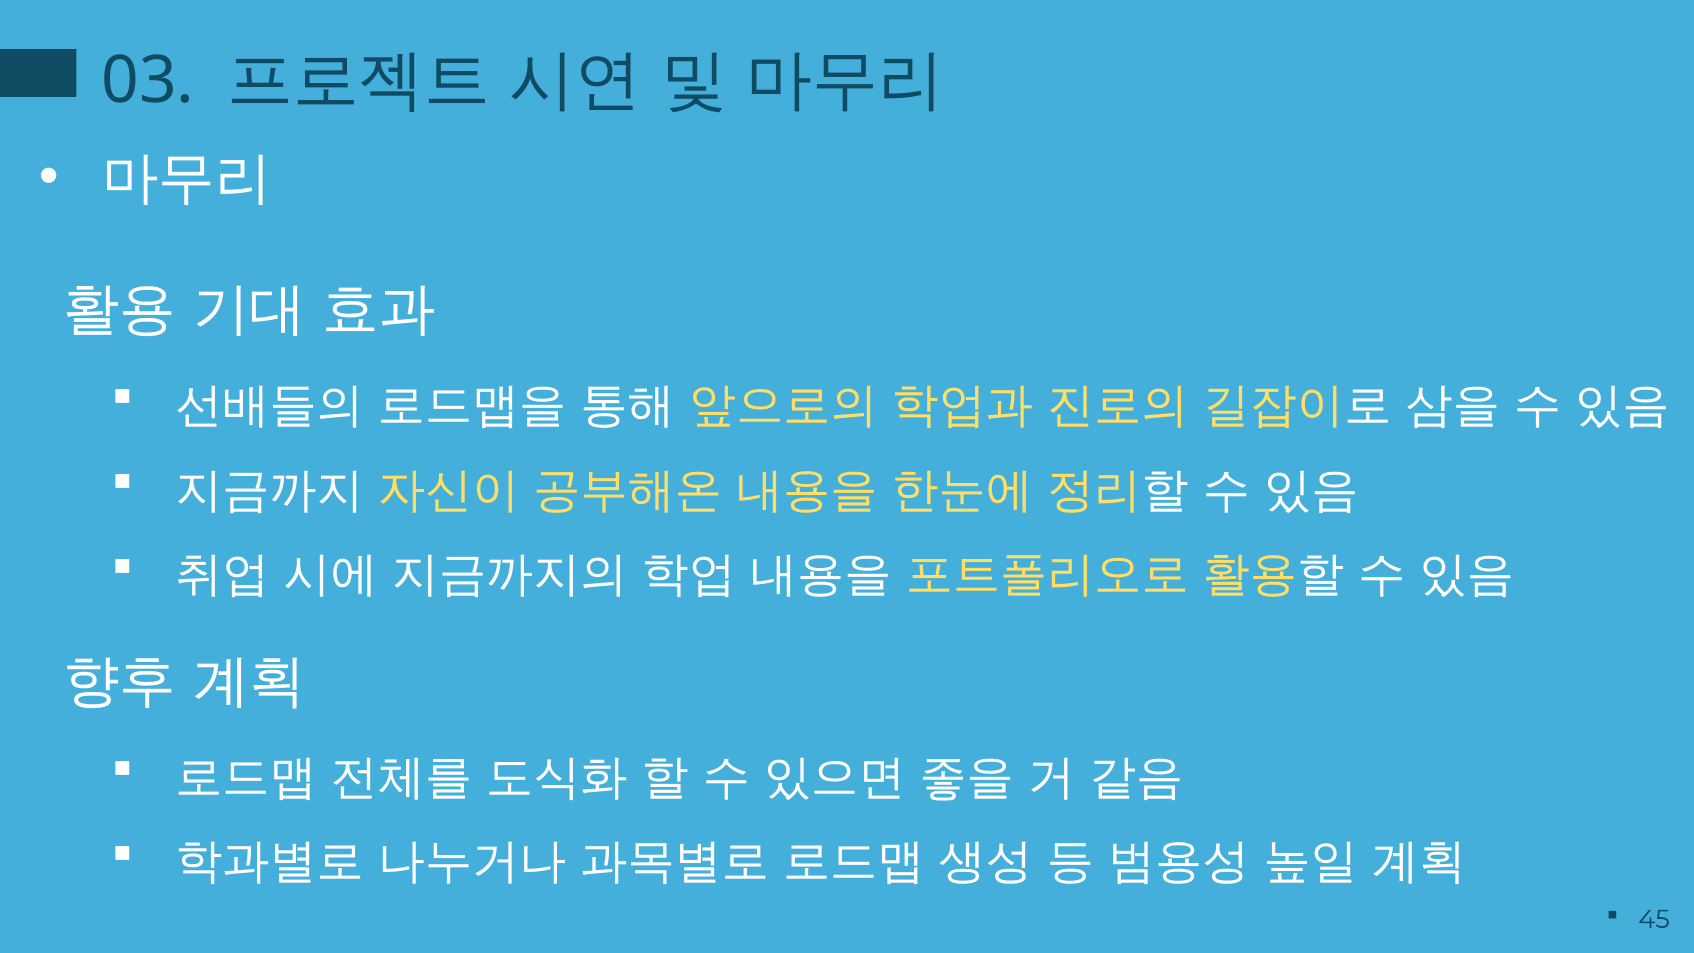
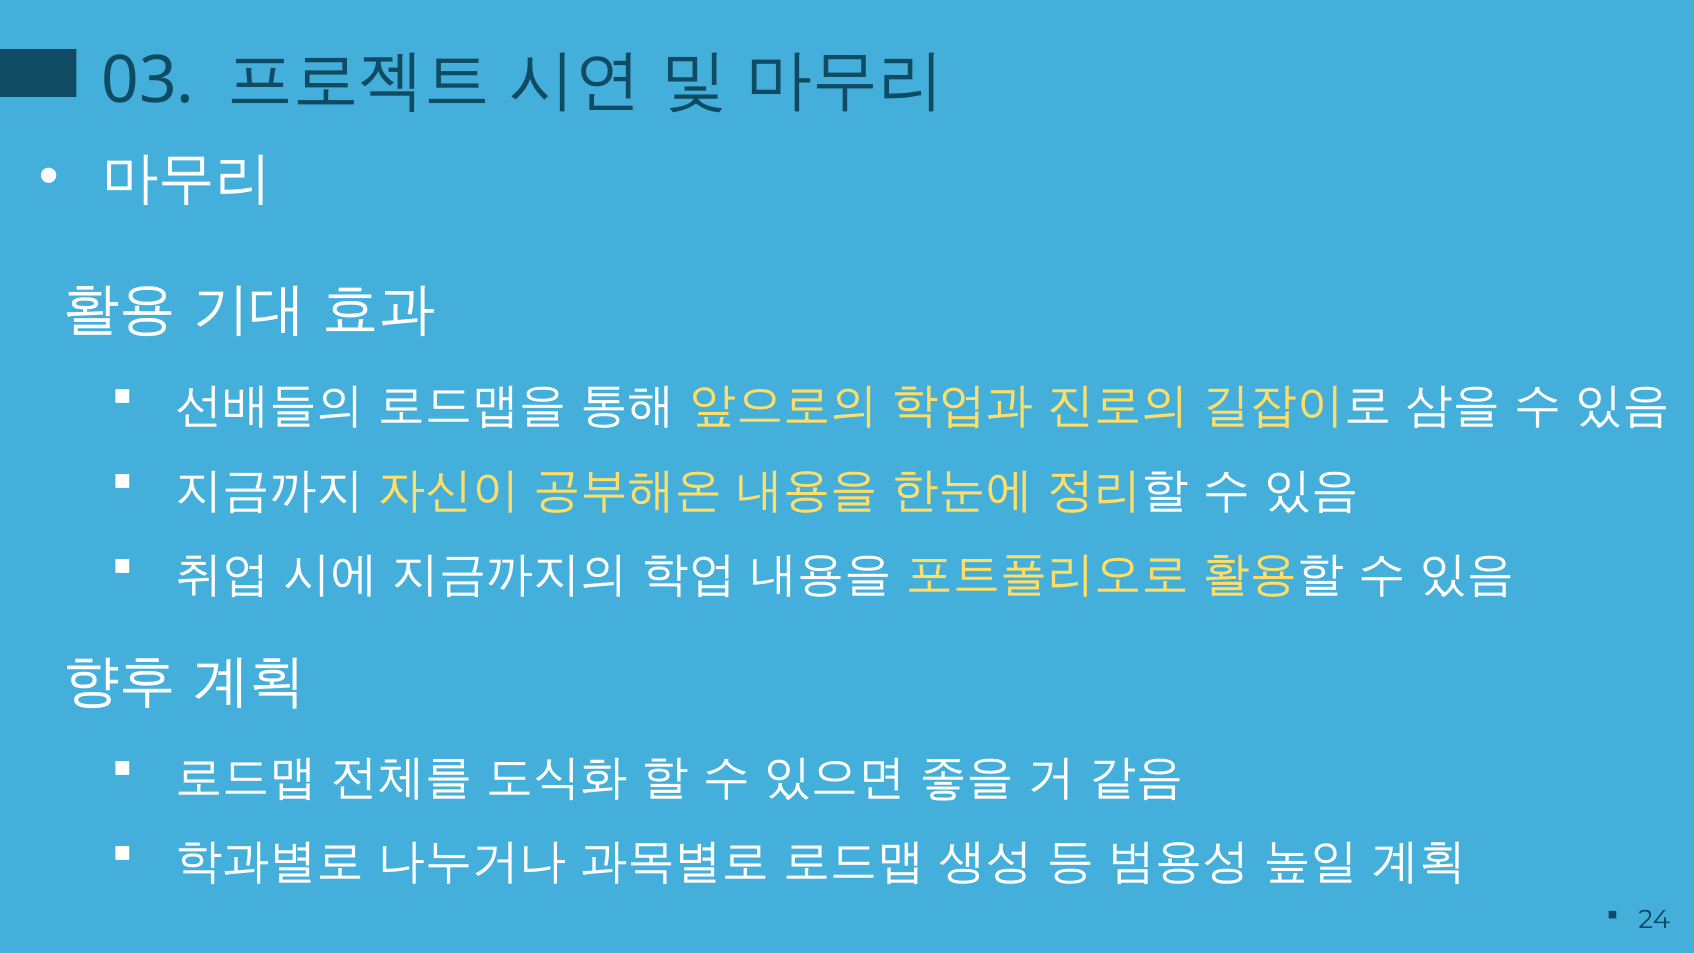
45: 45 -> 24 (1654, 919)
